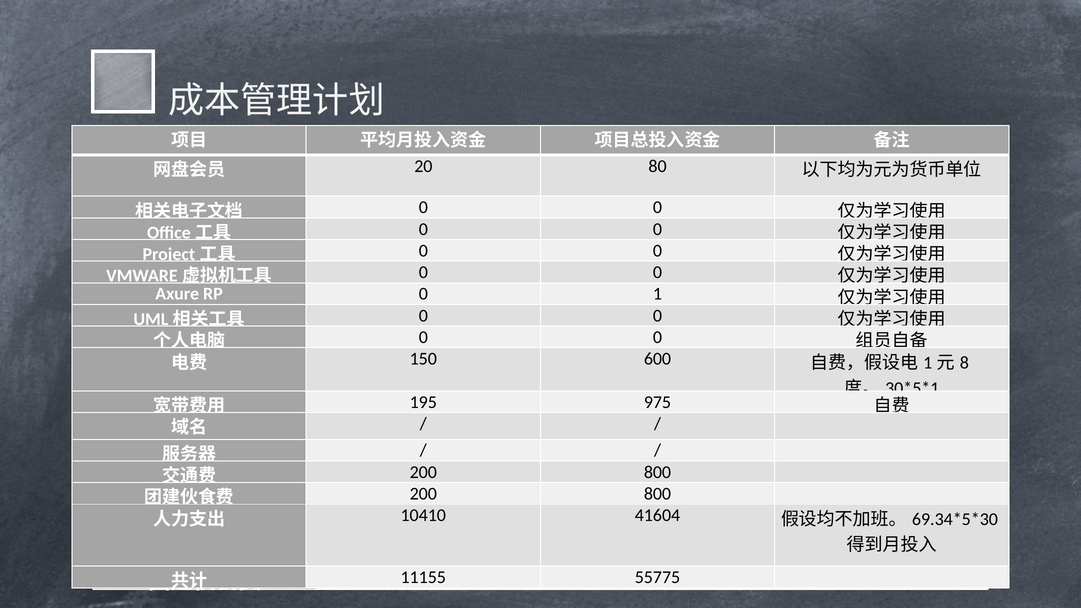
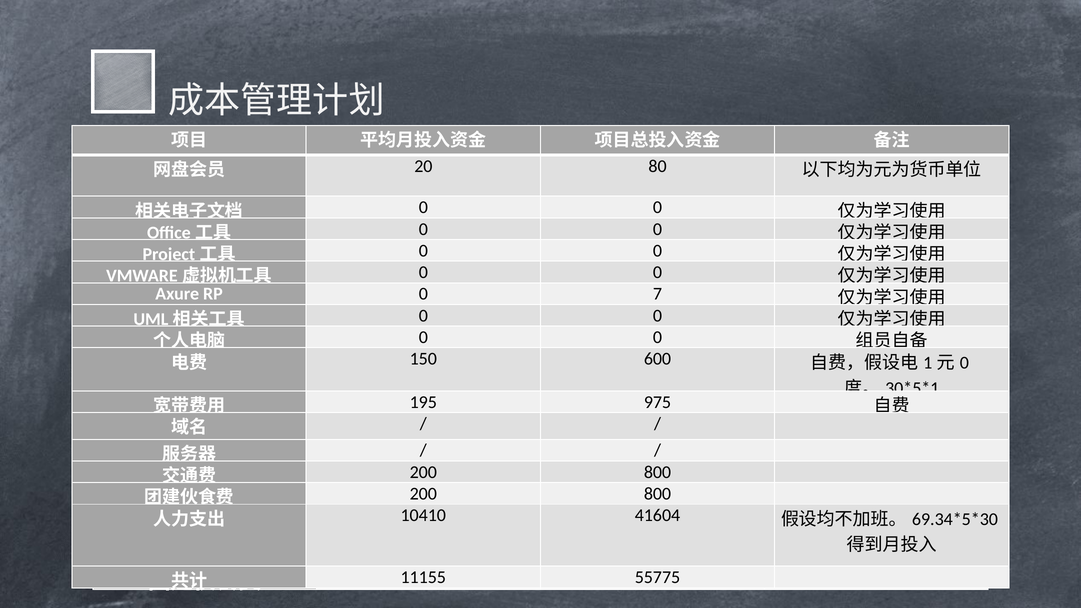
1: 1 -> 7 (658, 294)
8: 8 -> 0 (964, 363)
